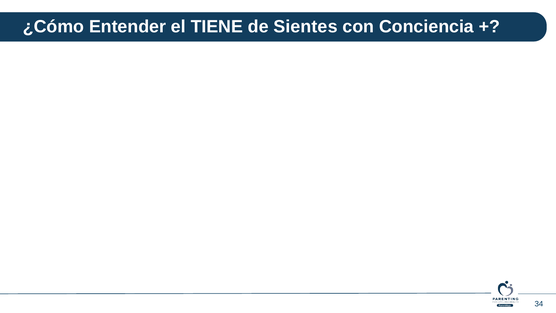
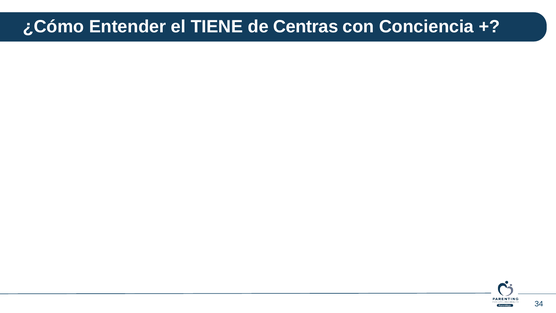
Sientes: Sientes -> Centras (306, 27)
